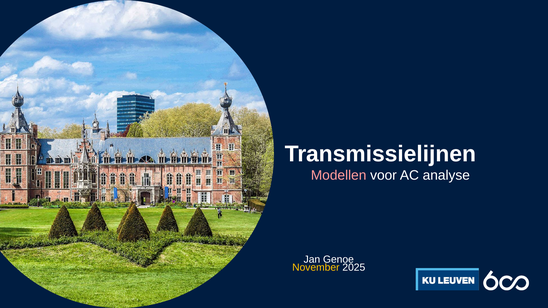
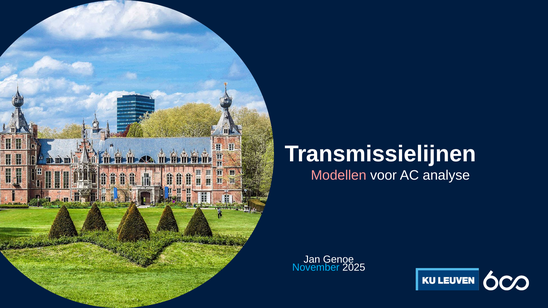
November colour: yellow -> light blue (316, 268)
